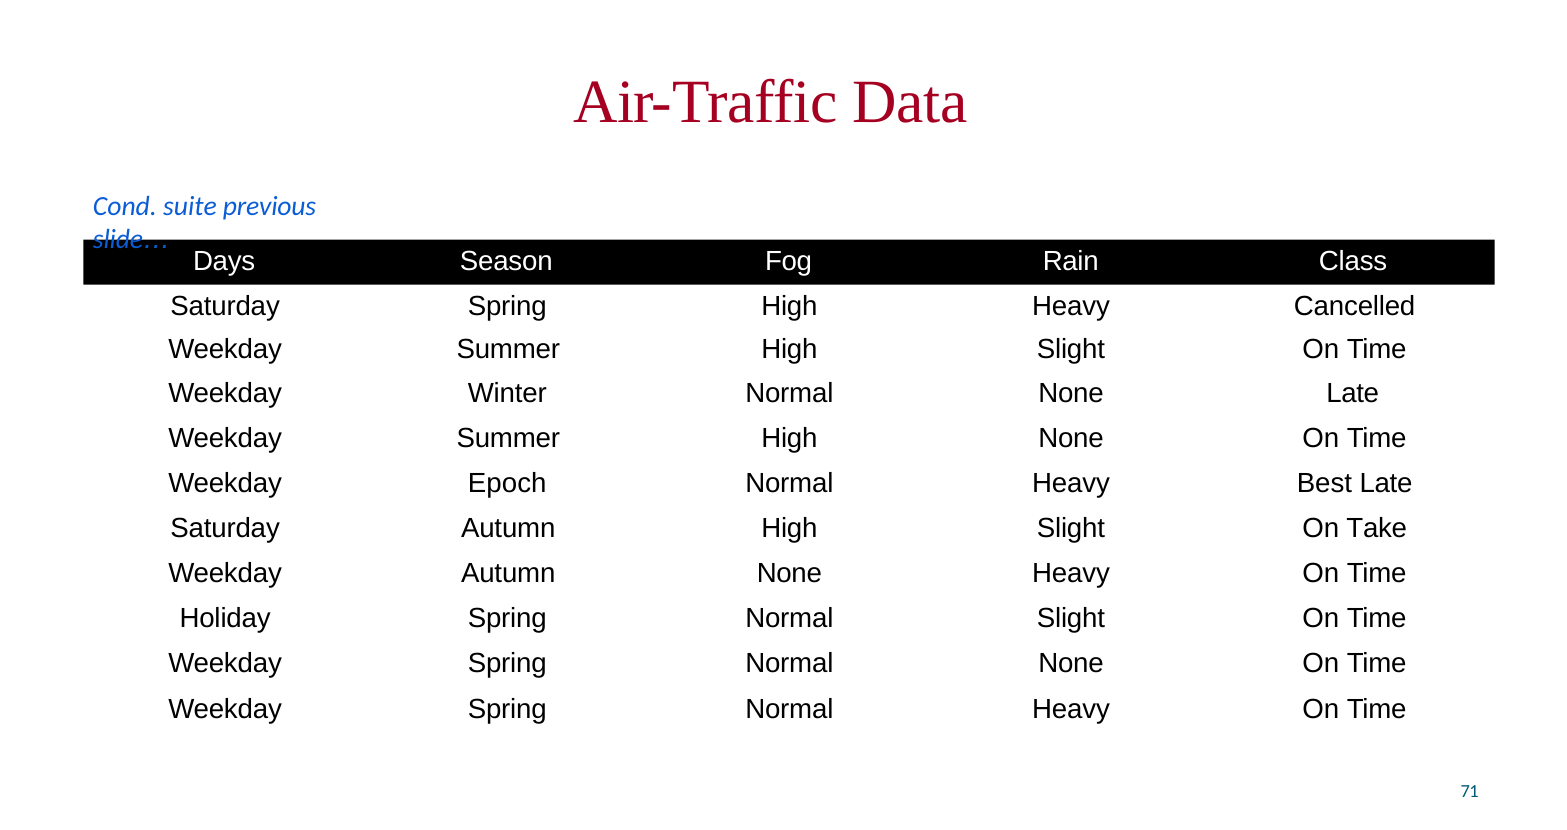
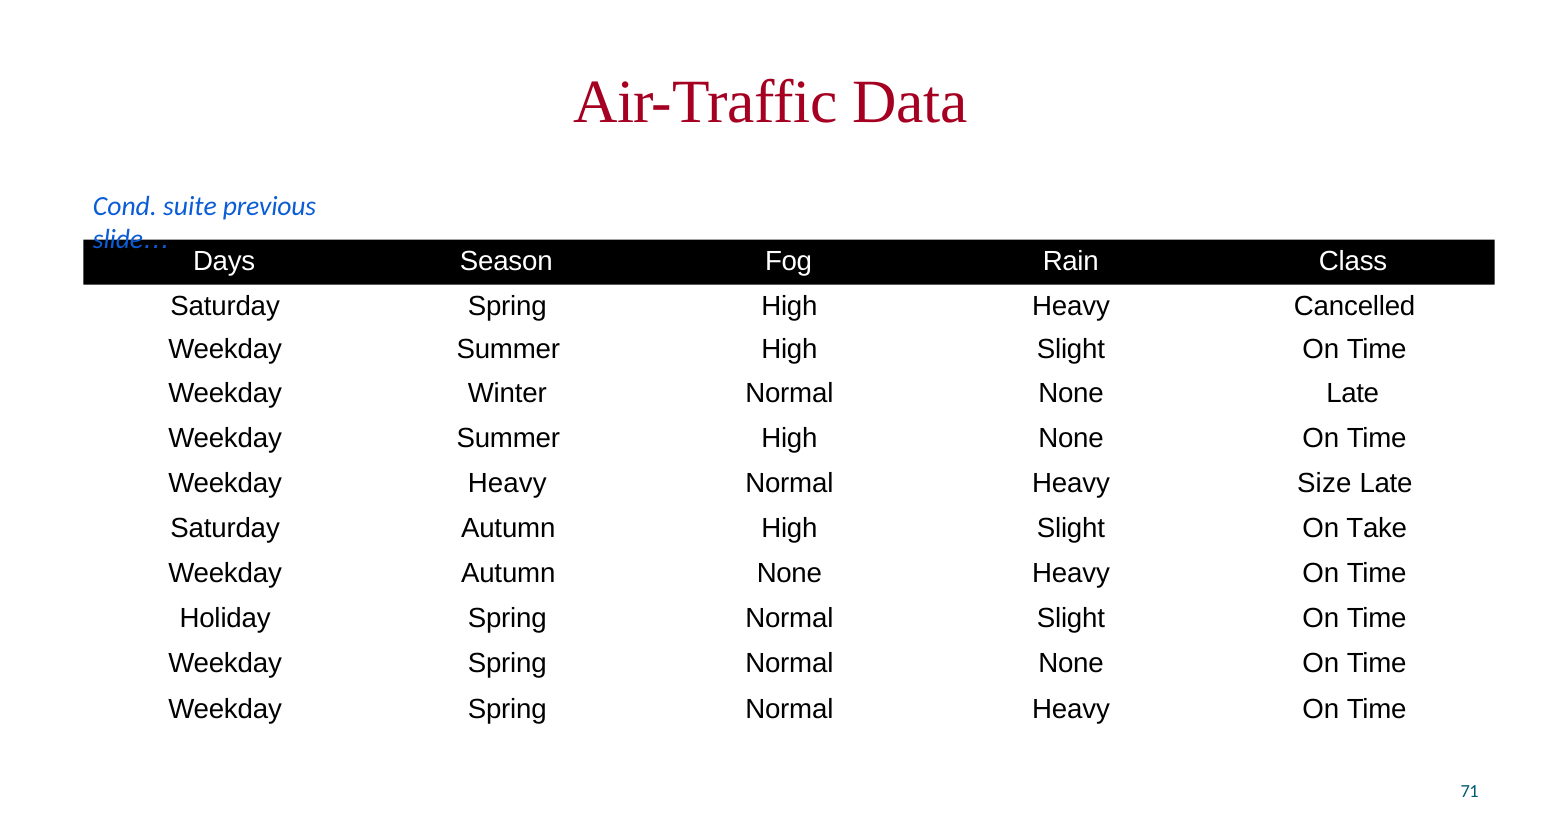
Weekday Epoch: Epoch -> Heavy (507, 483)
Best: Best -> Size (1324, 483)
